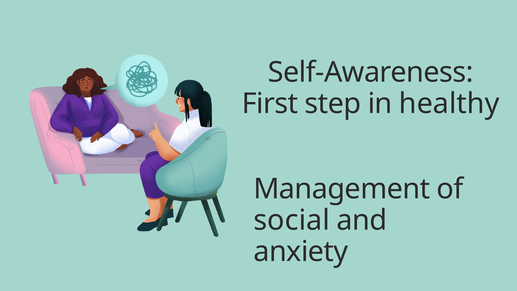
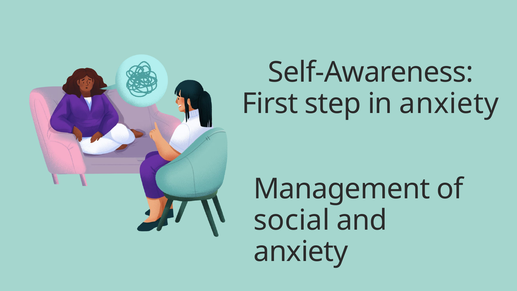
in healthy: healthy -> anxiety (449, 103)
